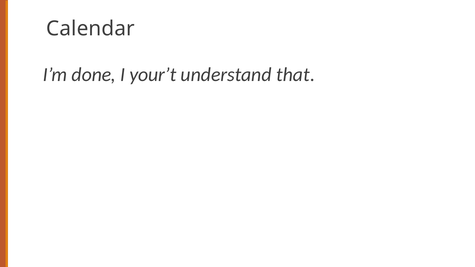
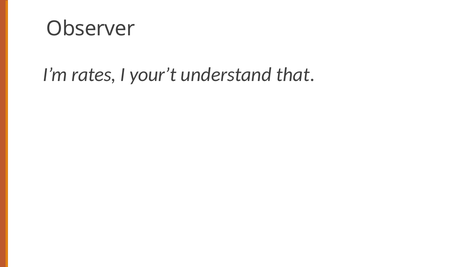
Calendar: Calendar -> Observer (91, 29)
done: done -> rates (94, 75)
